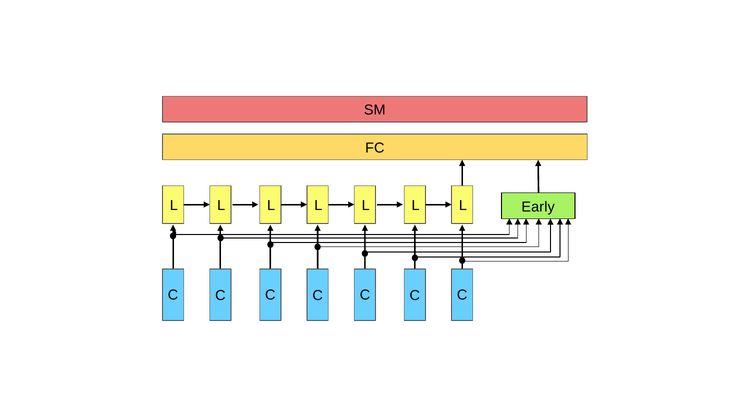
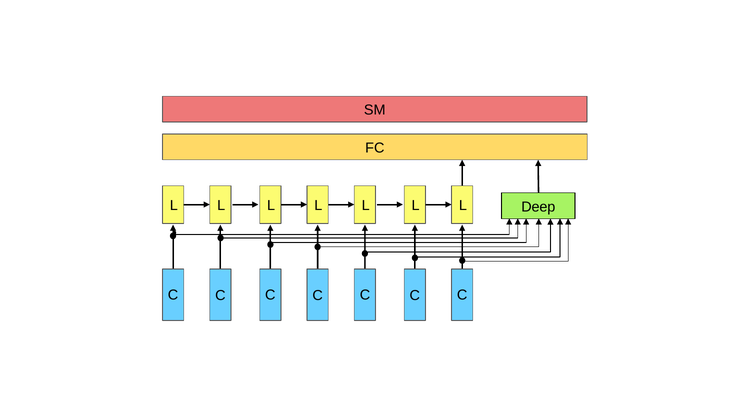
Early: Early -> Deep (538, 207)
